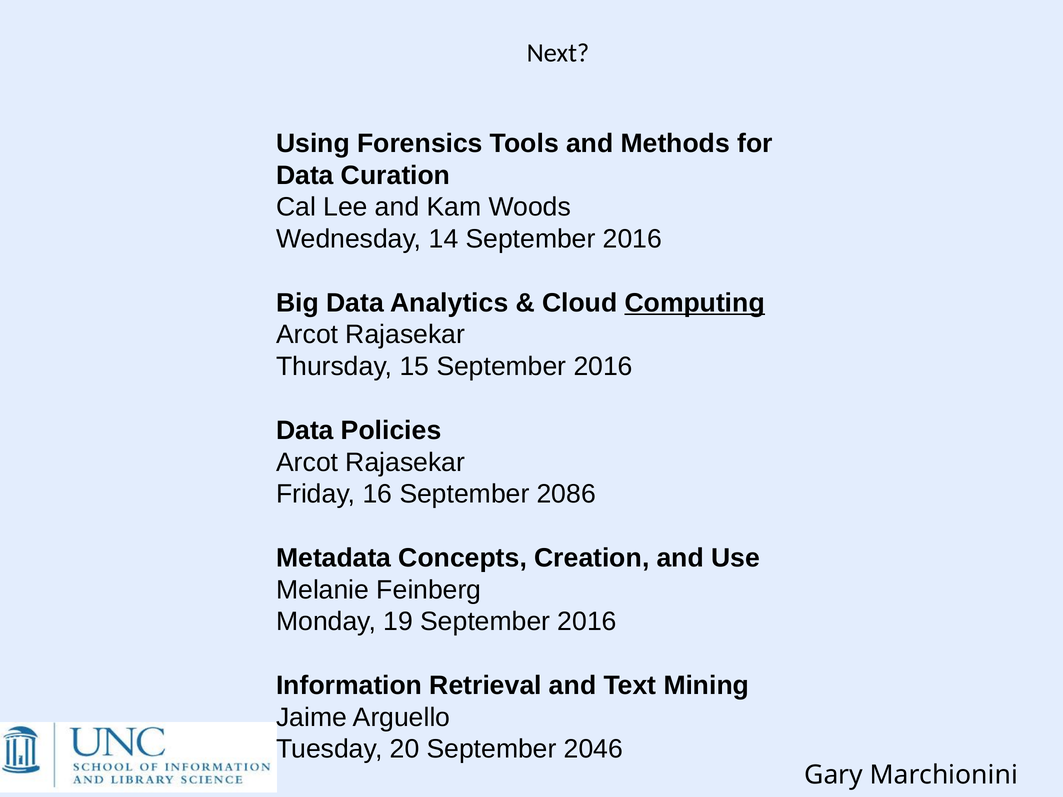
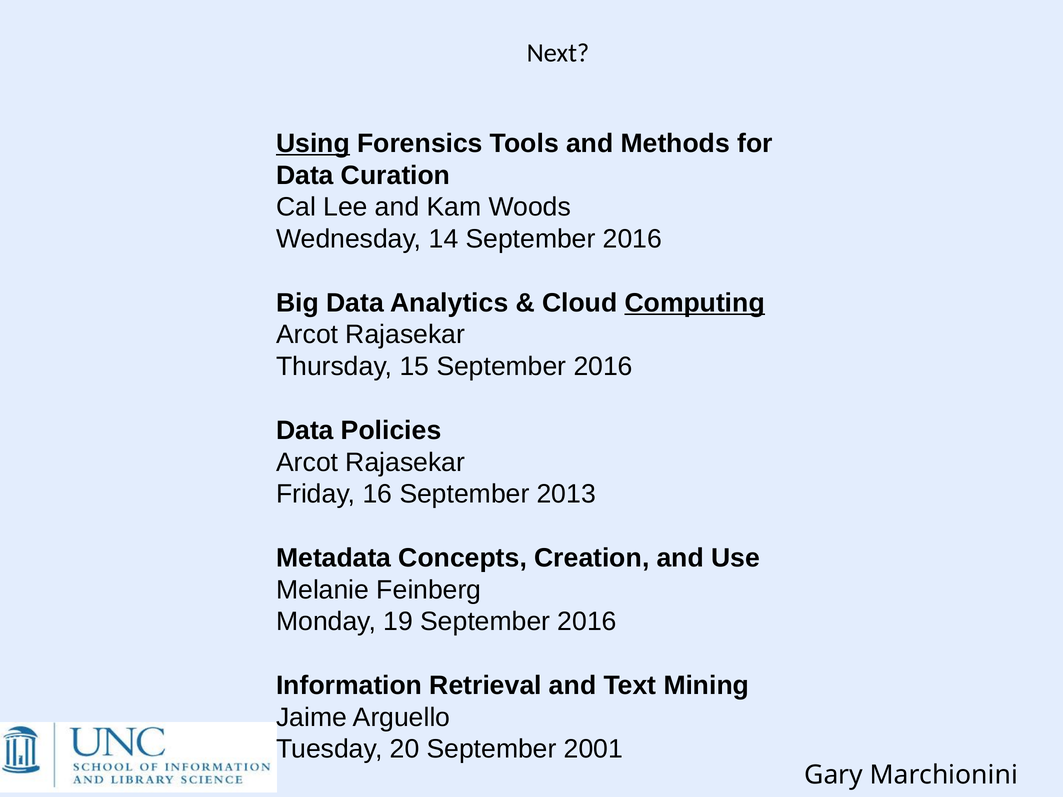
Using underline: none -> present (313, 143)
2086: 2086 -> 2013 (566, 494)
2046: 2046 -> 2001 (593, 749)
